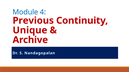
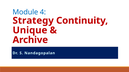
Previous: Previous -> Strategy (33, 21)
